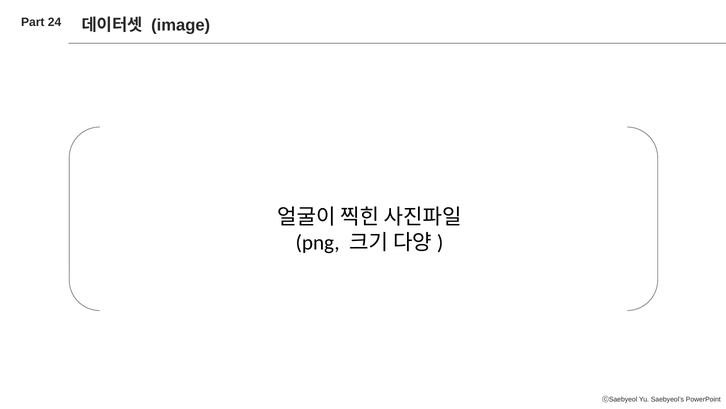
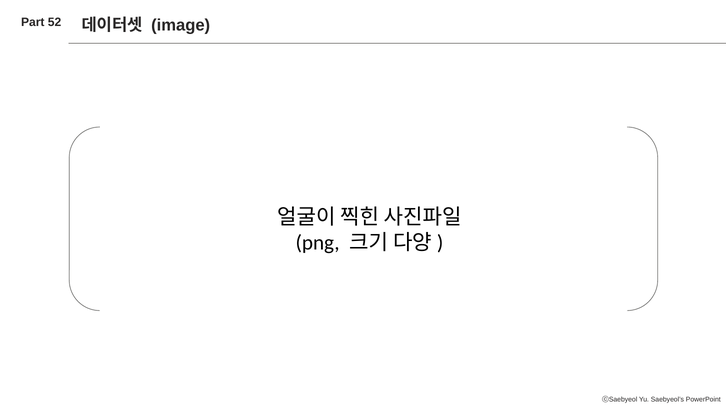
24: 24 -> 52 (55, 22)
